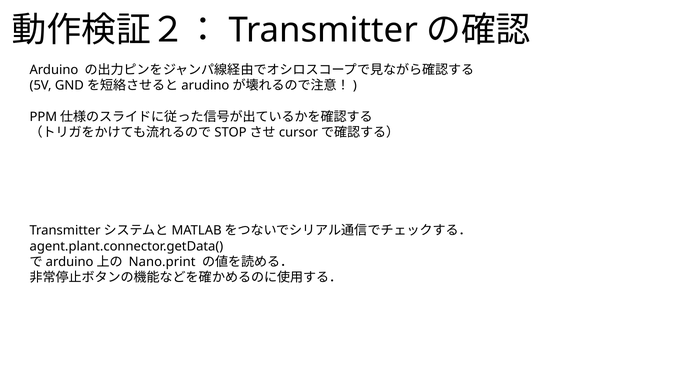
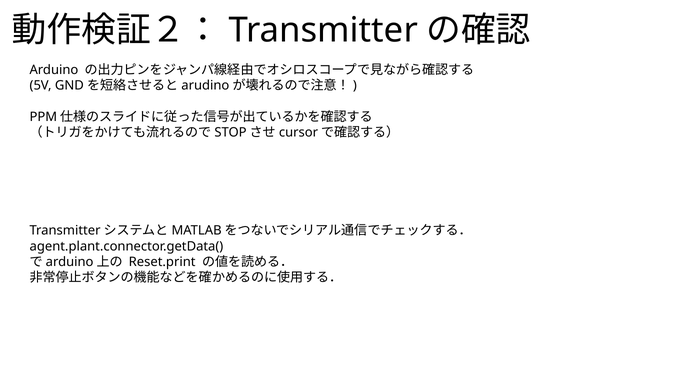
Nano.print: Nano.print -> Reset.print (162, 262)
